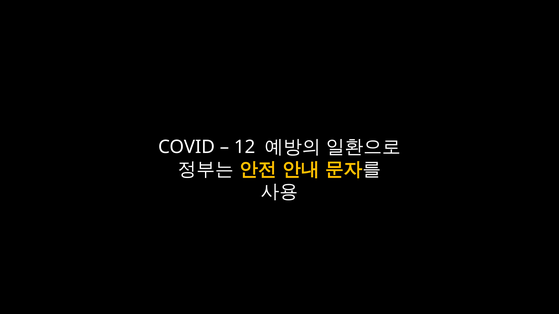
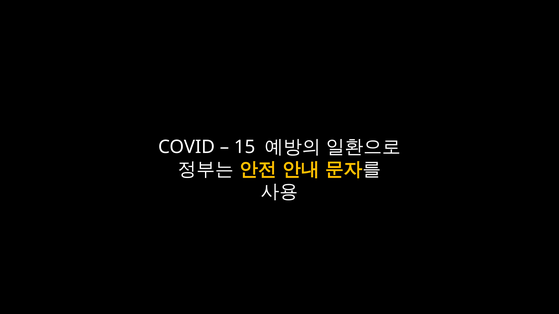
12: 12 -> 15 (245, 147)
